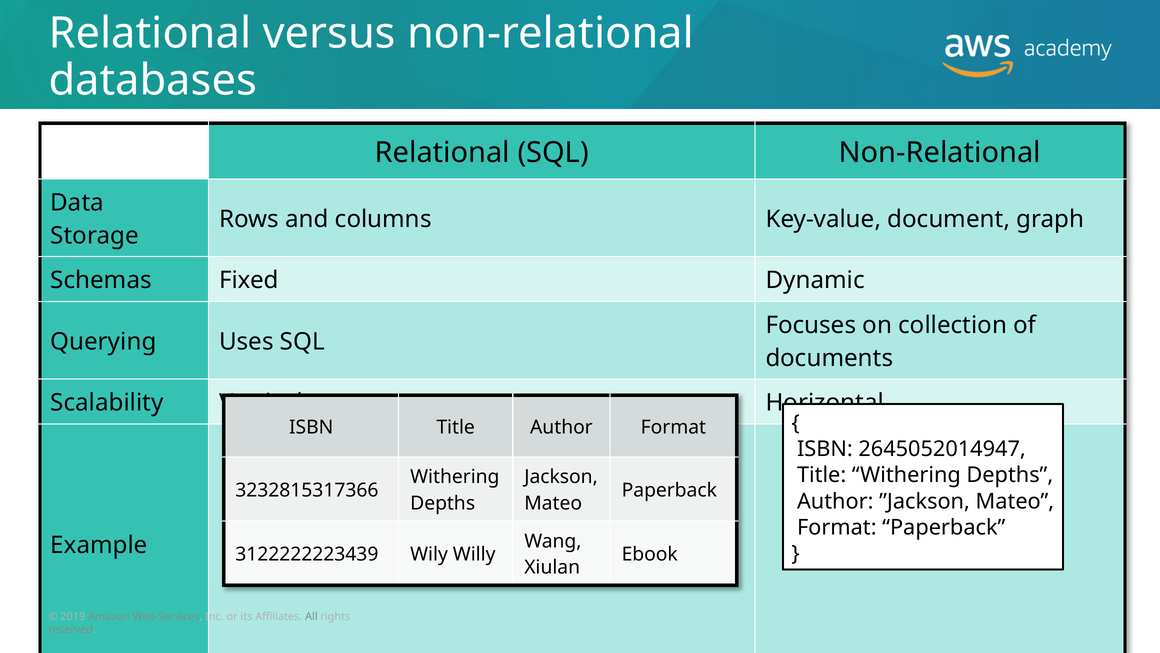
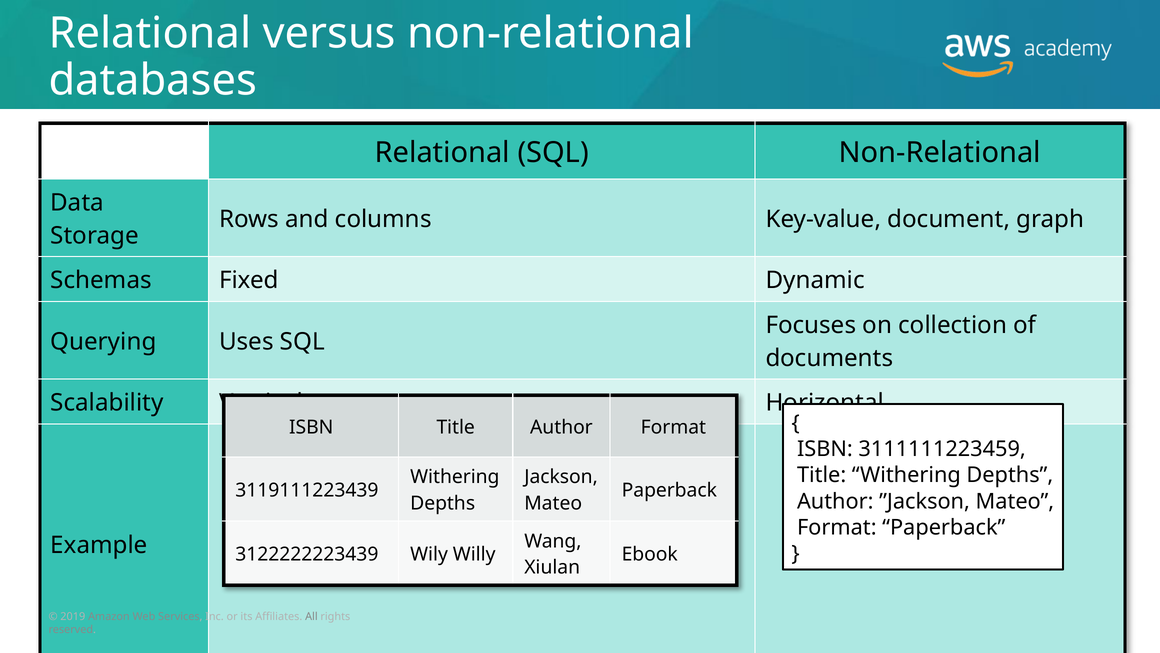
2645052014947: 2645052014947 -> 3111111223459 (942, 449)
3232815317366: 3232815317366 -> 3119111223439 (307, 490)
